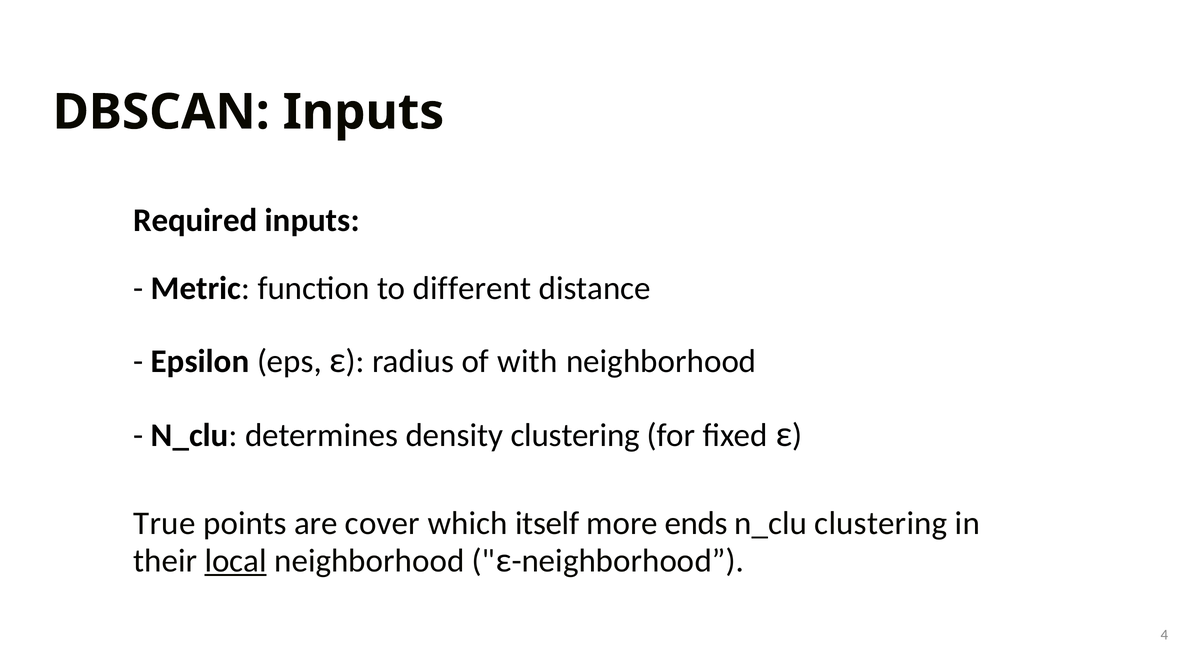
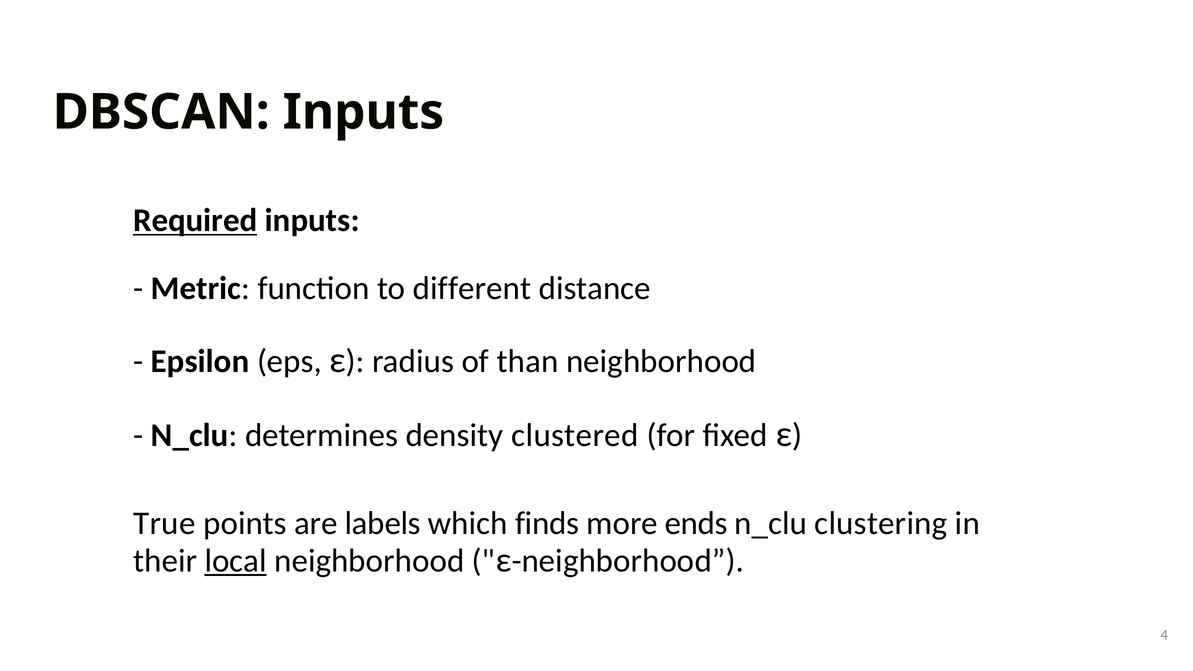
Required underline: none -> present (195, 221)
with: with -> than (528, 362)
density clustering: clustering -> clustered (575, 435)
cover: cover -> labels (383, 524)
itself: itself -> finds (547, 524)
